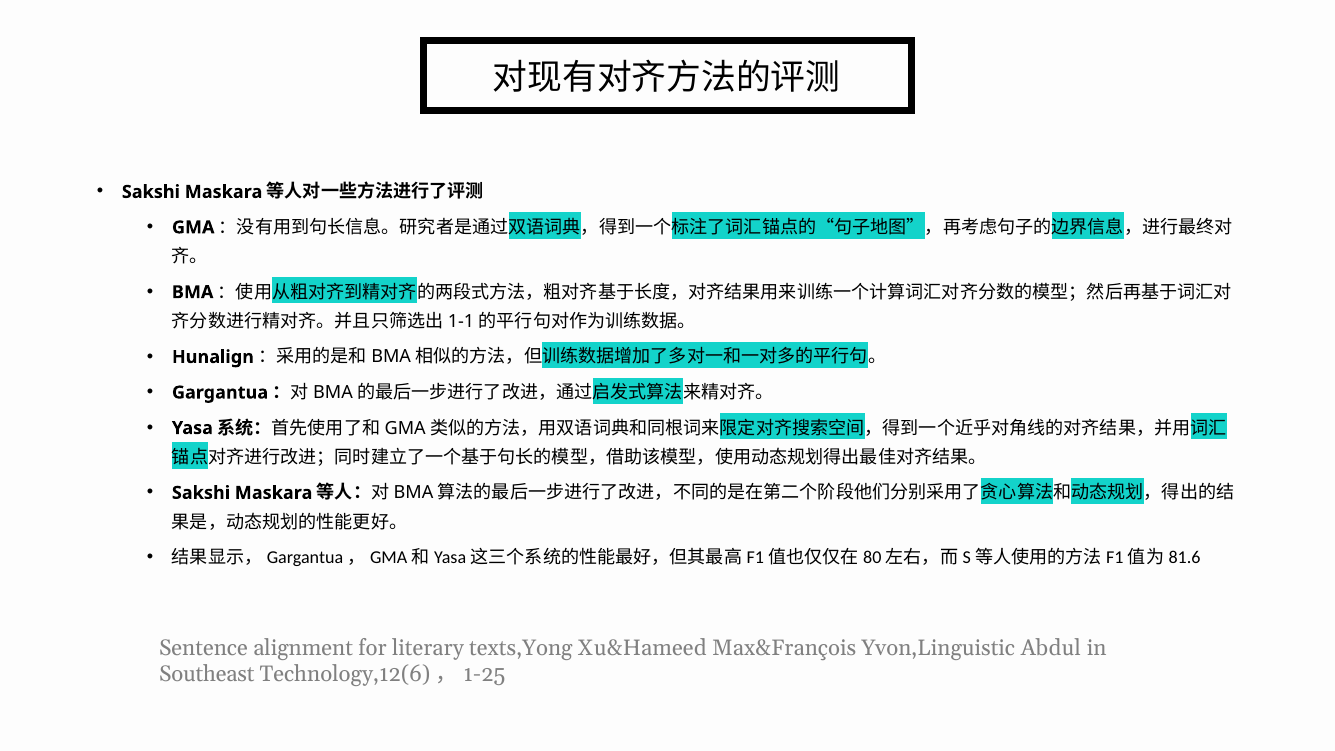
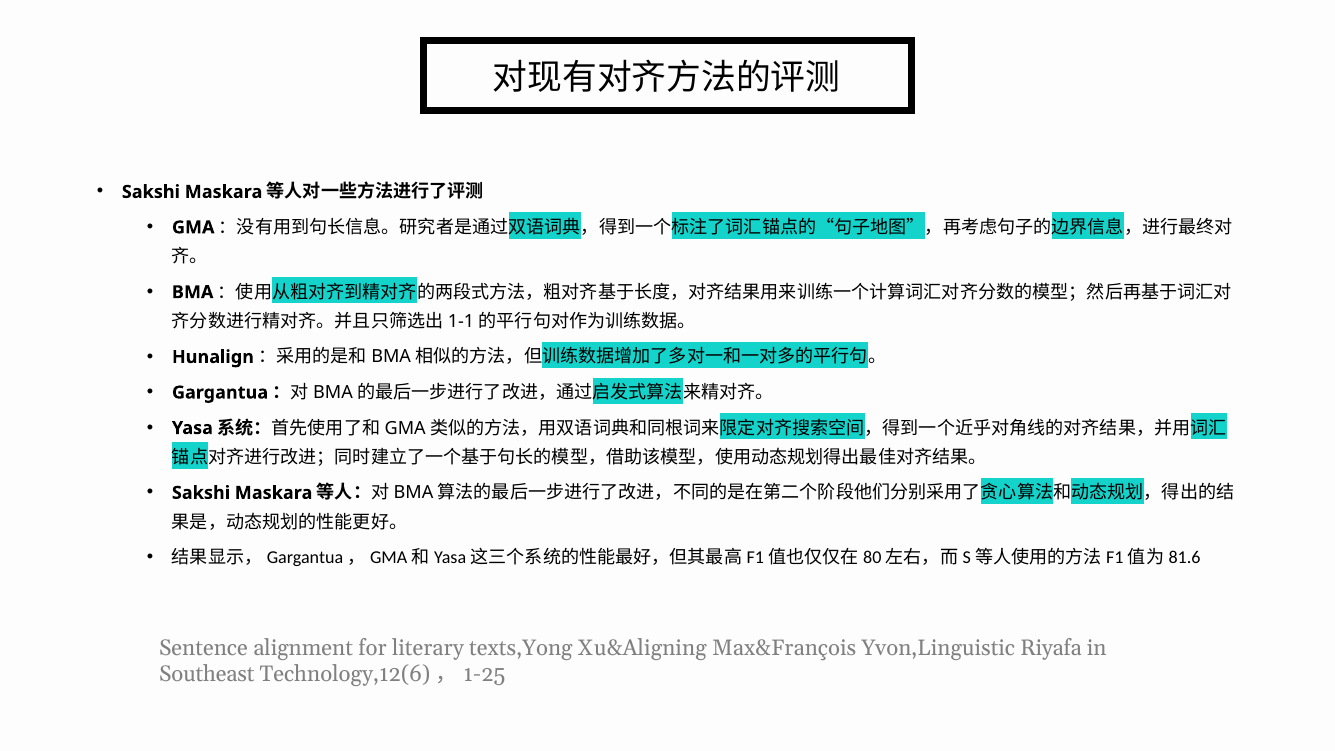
Xu&Hameed: Xu&Hameed -> Xu&Aligning (642, 648)
Abdul: Abdul -> Riyafa (1051, 648)
